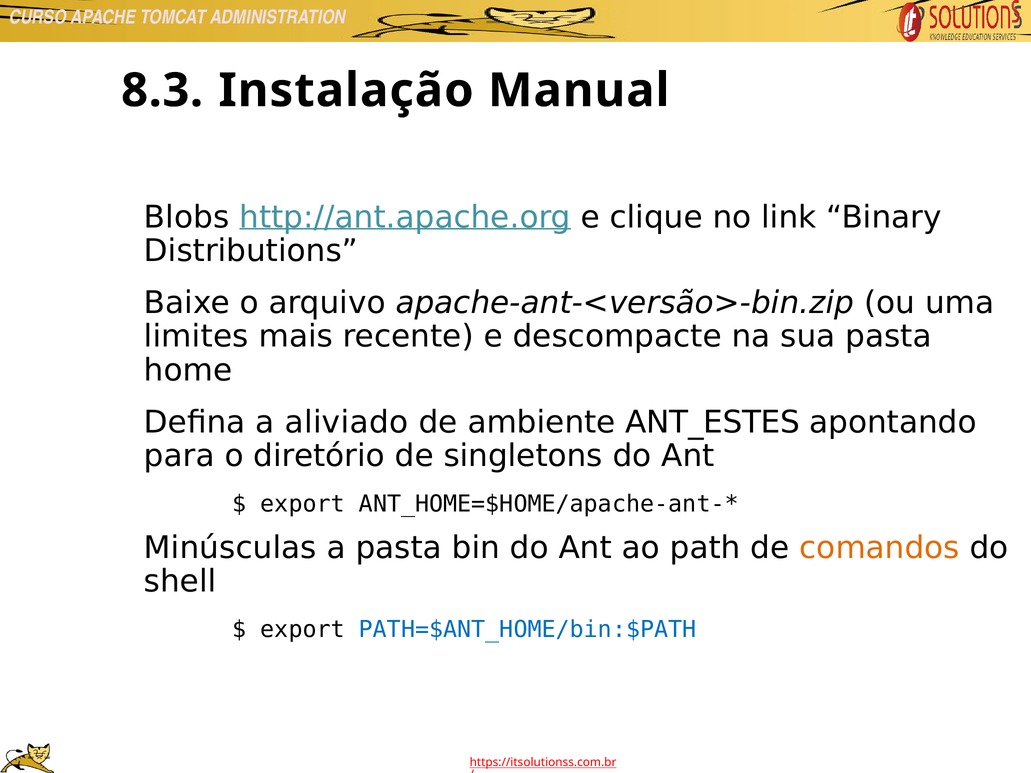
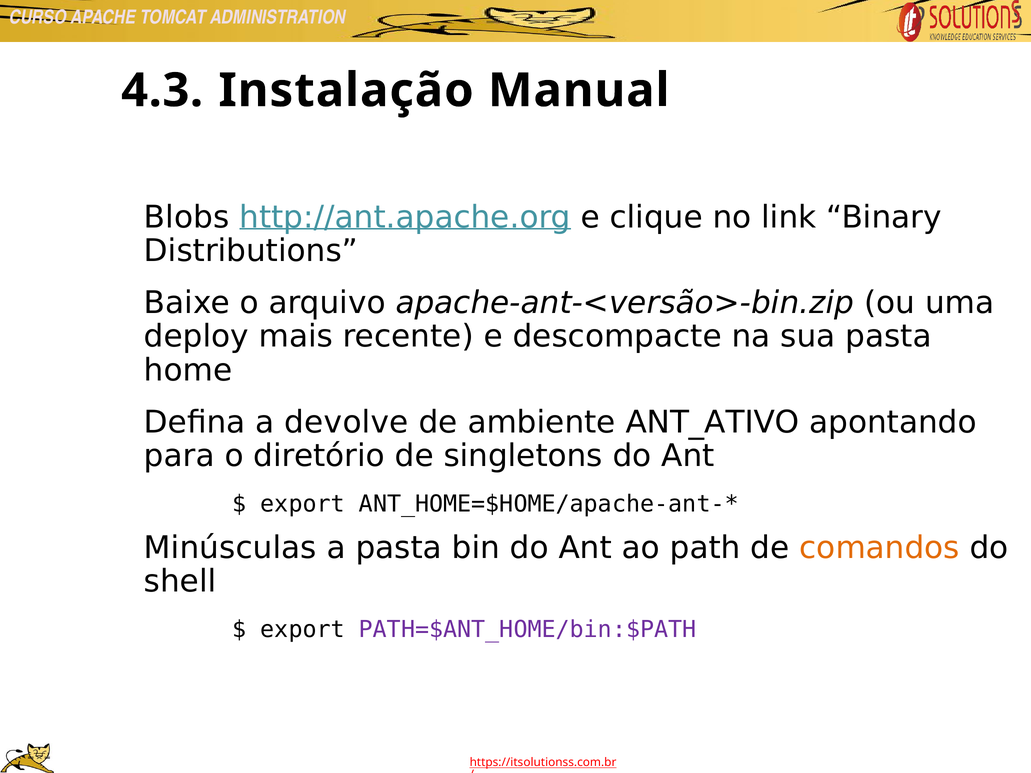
8.3: 8.3 -> 4.3 (162, 91)
limites: limites -> deploy (196, 337)
aliviado: aliviado -> devolve (346, 422)
ANT_ESTES: ANT_ESTES -> ANT_ATIVO (713, 422)
PATH=$ANT_HOME/bin:$PATH colour: blue -> purple (528, 630)
